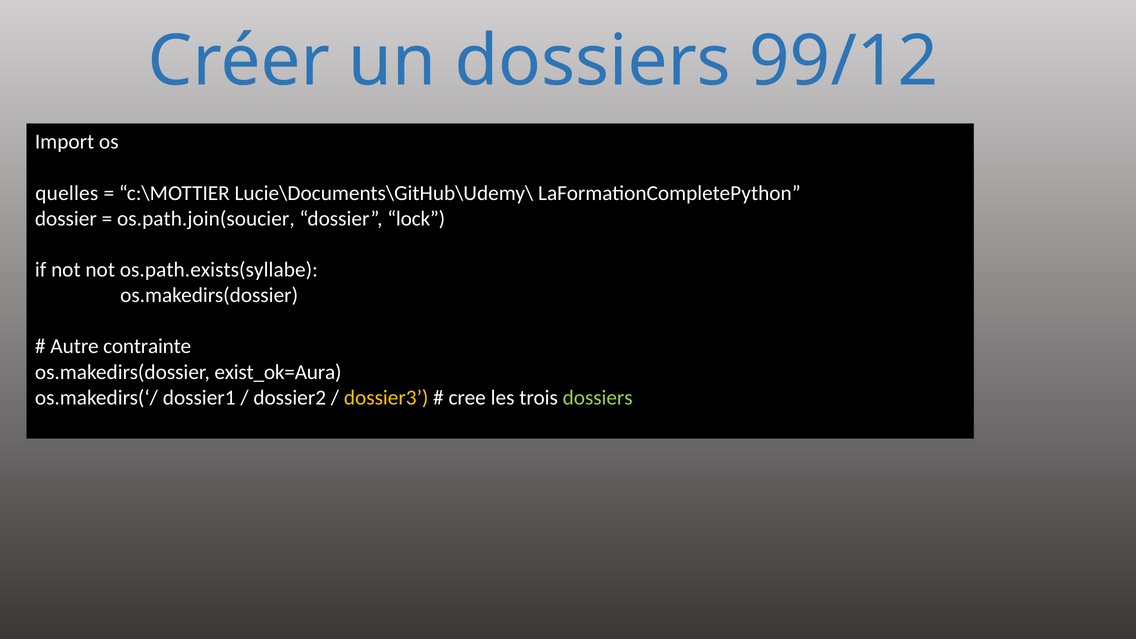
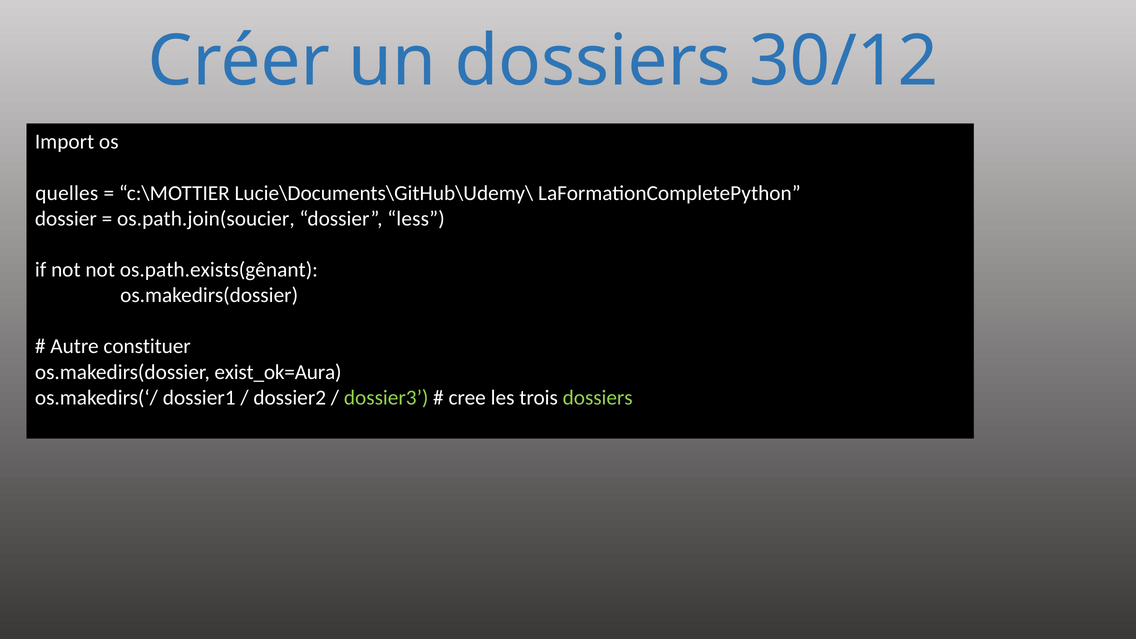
99/12: 99/12 -> 30/12 (844, 61)
lock: lock -> less (416, 219)
os.path.exists(syllabe: os.path.exists(syllabe -> os.path.exists(gênant (219, 270)
contrainte: contrainte -> constituer (147, 346)
dossier3 colour: yellow -> light green (386, 398)
